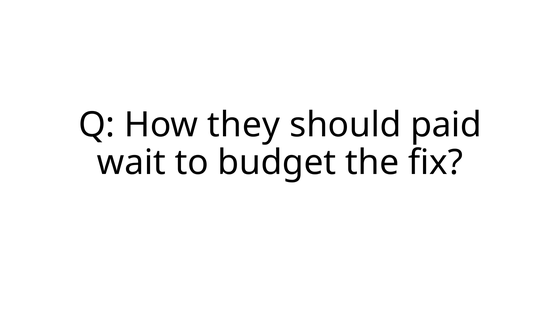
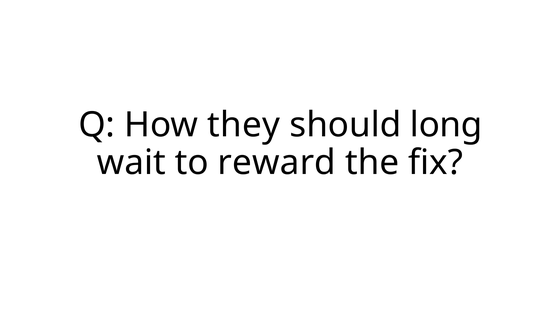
paid: paid -> long (446, 125)
budget: budget -> reward (277, 163)
